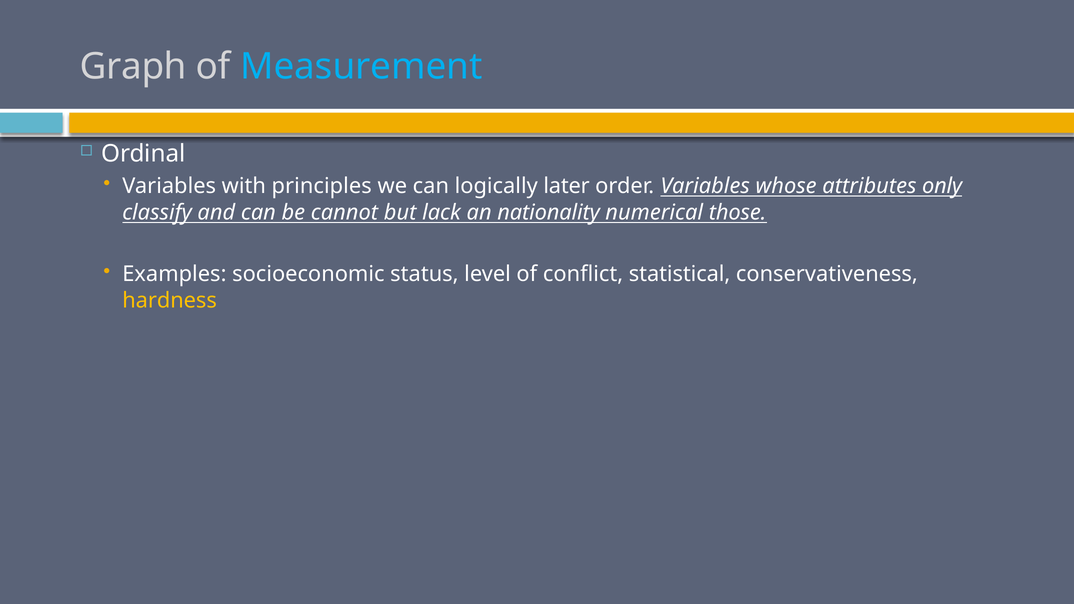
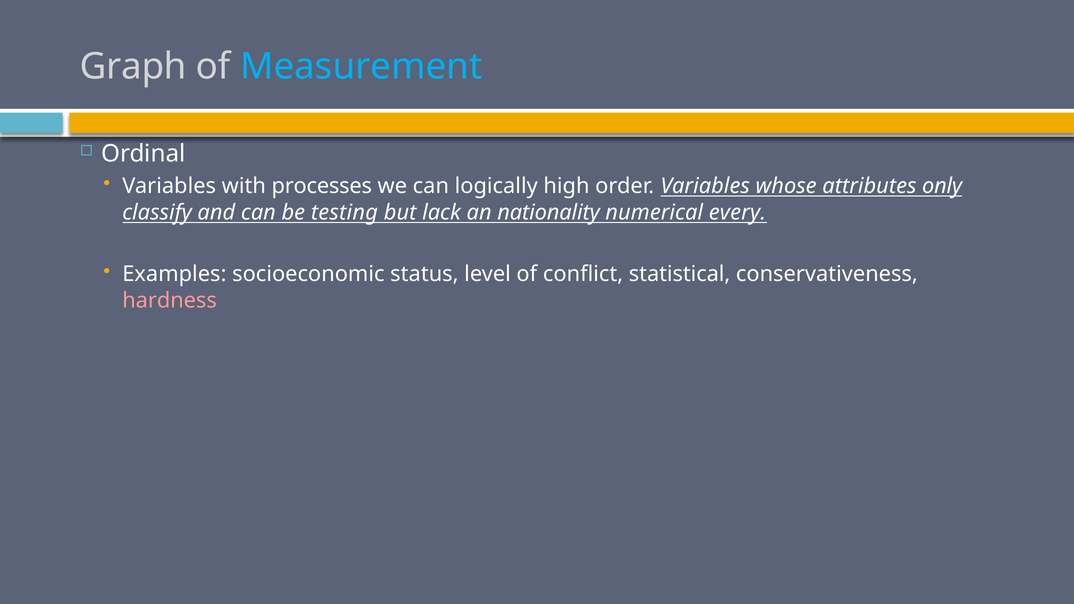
principles: principles -> processes (322, 186)
later: later -> high (566, 186)
cannot: cannot -> testing (344, 212)
those: those -> every (737, 212)
hardness colour: yellow -> pink (170, 300)
